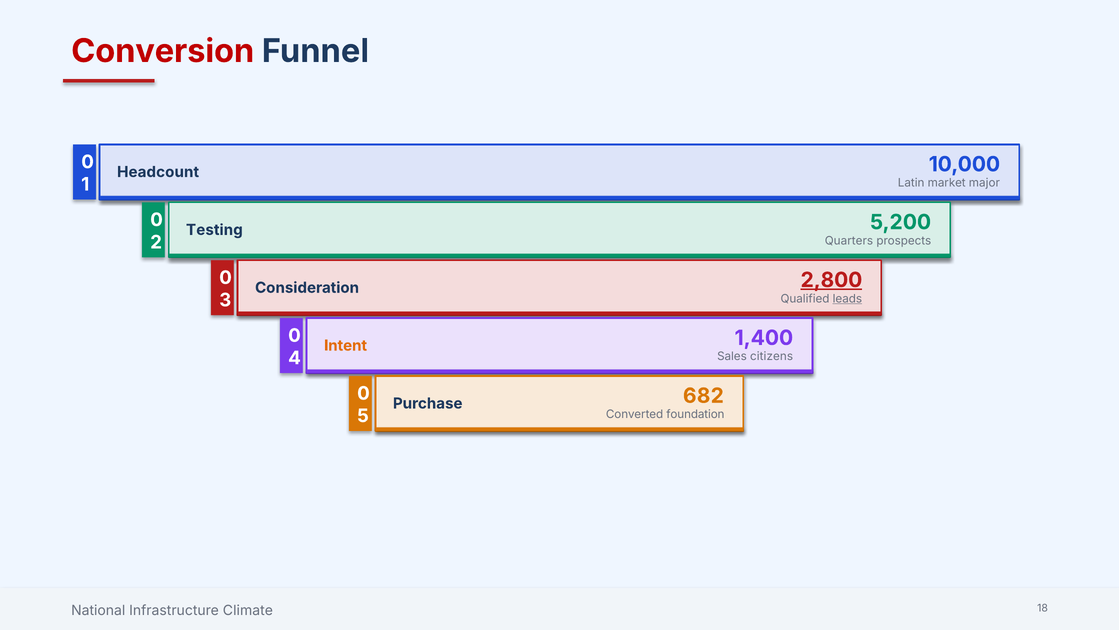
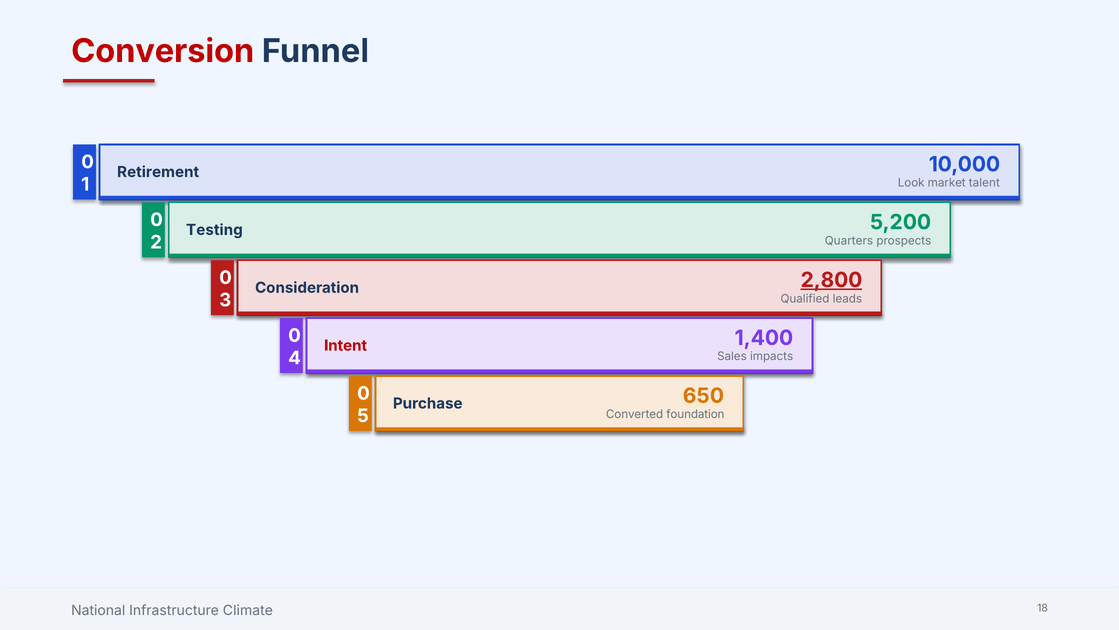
Headcount: Headcount -> Retirement (158, 172)
Latin: Latin -> Look (911, 183)
major: major -> talent (984, 183)
leads underline: present -> none (847, 298)
Intent colour: orange -> red (346, 345)
citizens: citizens -> impacts (772, 356)
682: 682 -> 650 (703, 396)
